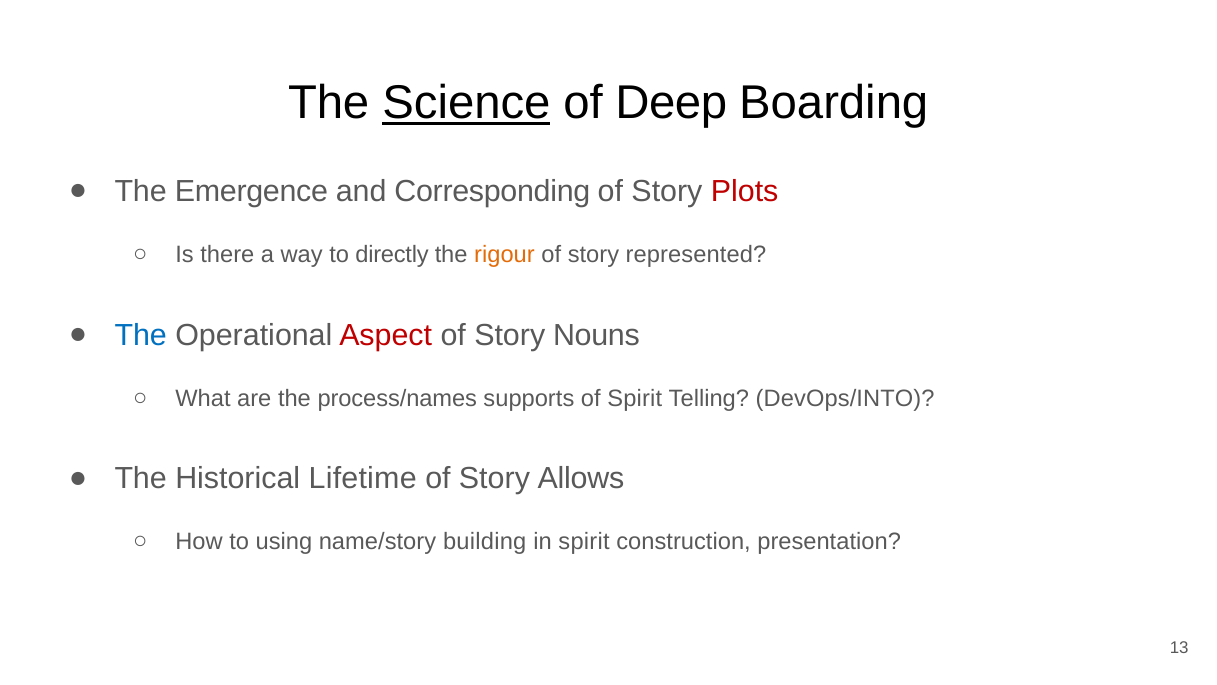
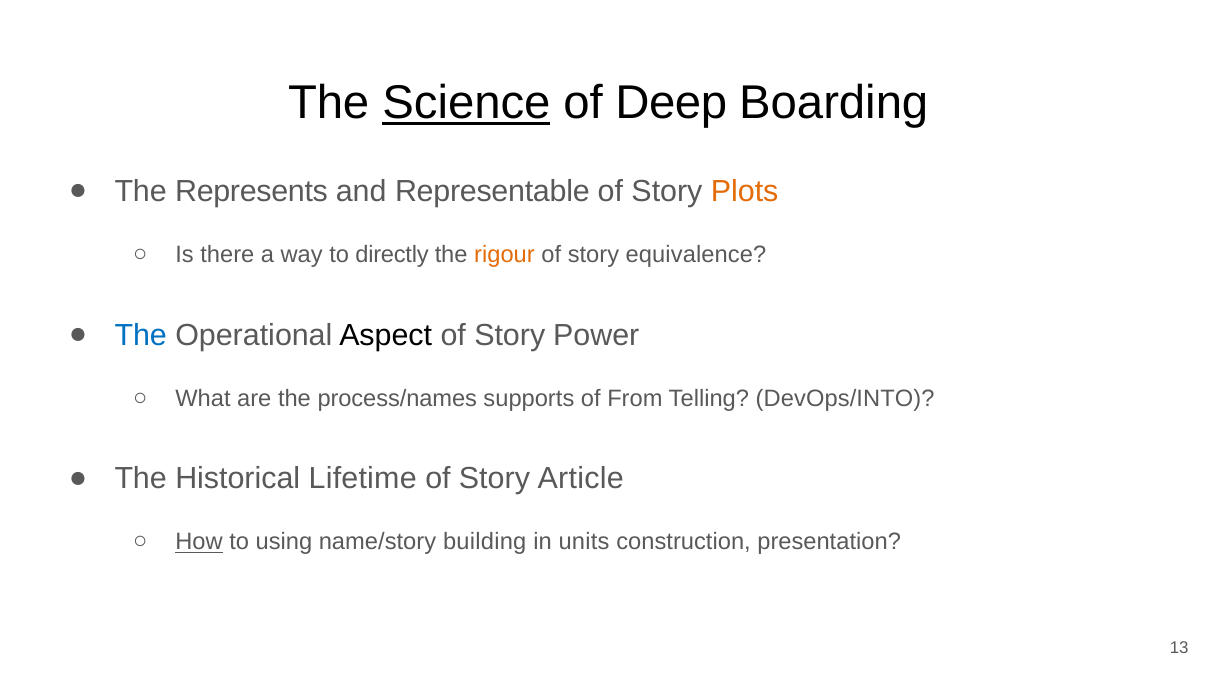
Emergence: Emergence -> Represents (251, 191)
Corresponding: Corresponding -> Representable (492, 191)
Plots colour: red -> orange (745, 191)
represented: represented -> equivalence (696, 255)
Aspect colour: red -> black (386, 335)
Nouns: Nouns -> Power (596, 335)
of Spirit: Spirit -> From (635, 398)
Allows: Allows -> Article (581, 479)
How underline: none -> present (199, 542)
in spirit: spirit -> units (584, 542)
